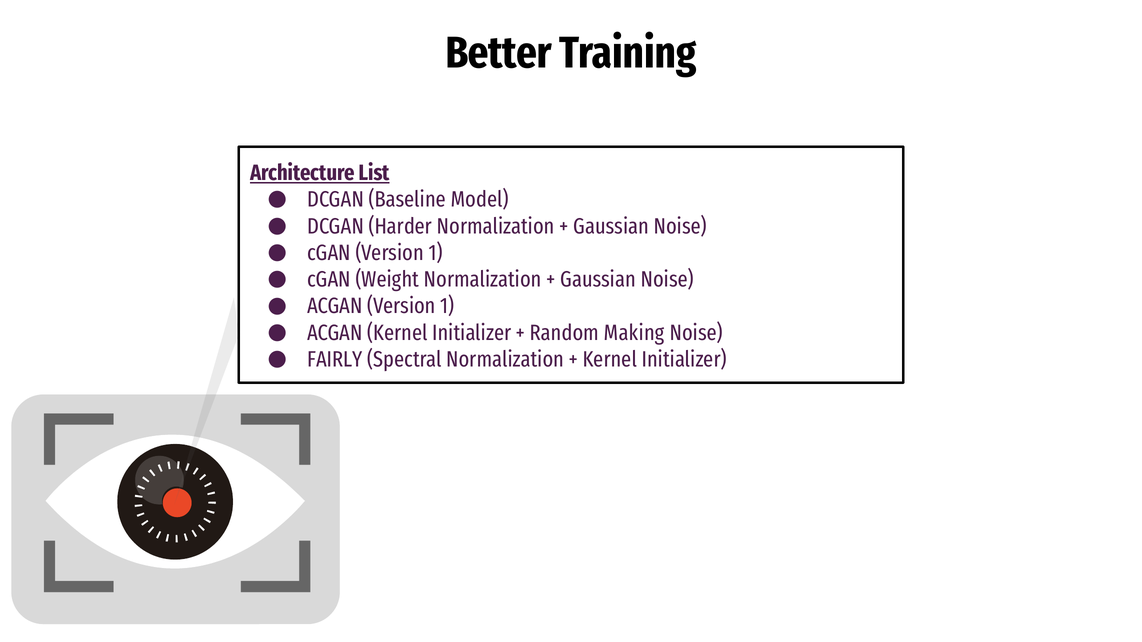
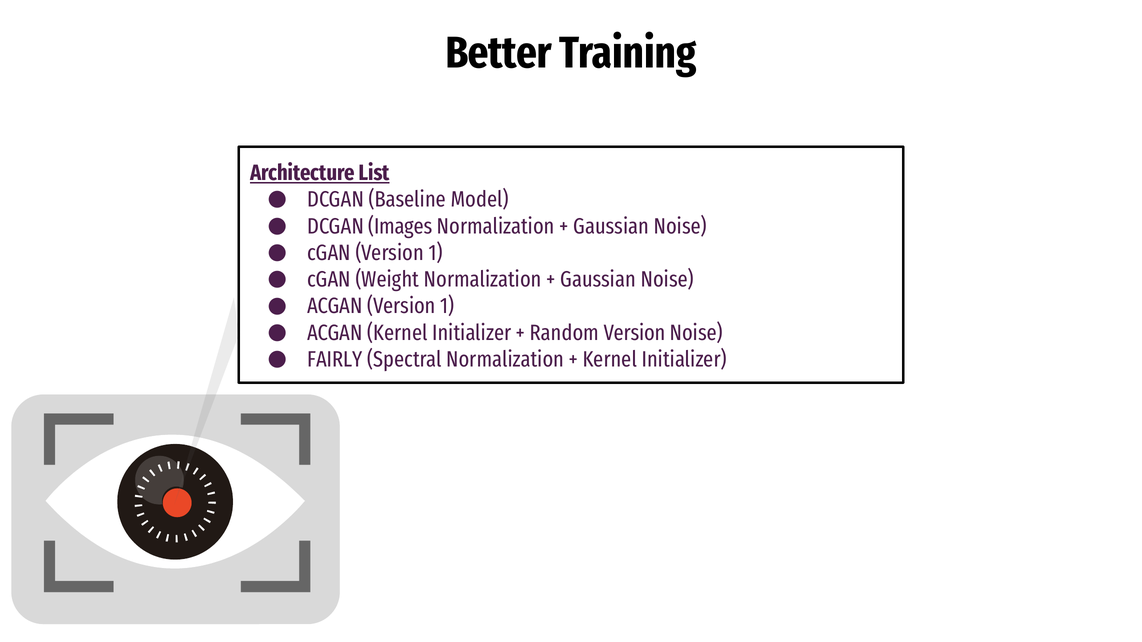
Harder: Harder -> Images (400, 226)
Random Making: Making -> Version (634, 333)
